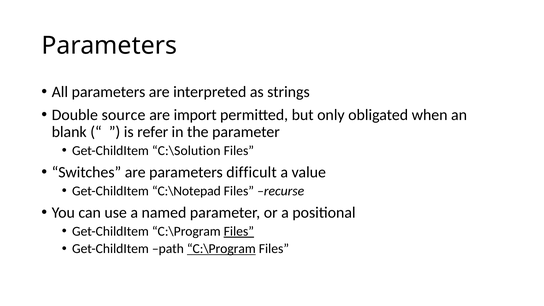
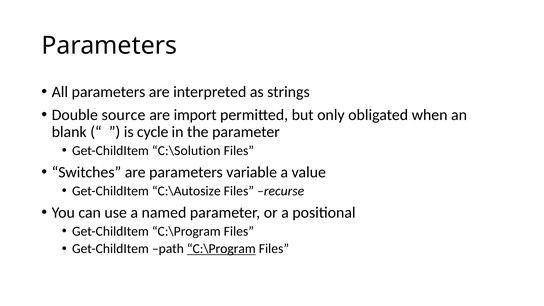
refer: refer -> cycle (153, 132)
difficult: difficult -> variable (252, 172)
C:\Notepad: C:\Notepad -> C:\Autosize (186, 191)
Files underline: present -> none (239, 231)
